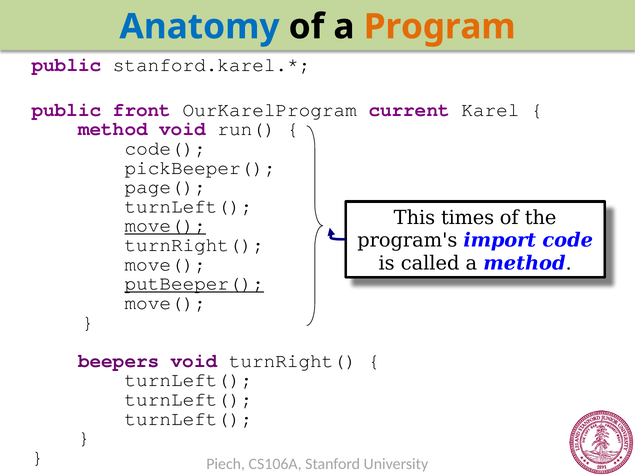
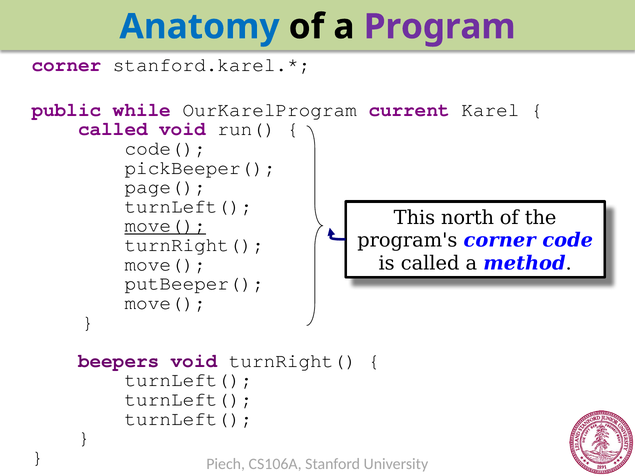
Program colour: orange -> purple (440, 27)
public: public -> corner (67, 65)
front: front -> while (142, 110)
method: method -> called (113, 129)
times: times -> north (468, 218)
program's import: import -> corner (500, 241)
putBeeper( underline: present -> none (194, 284)
